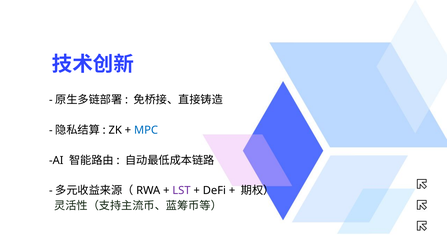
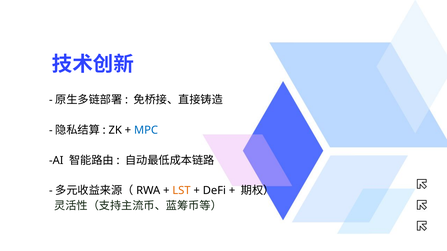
LST colour: purple -> orange (181, 191)
